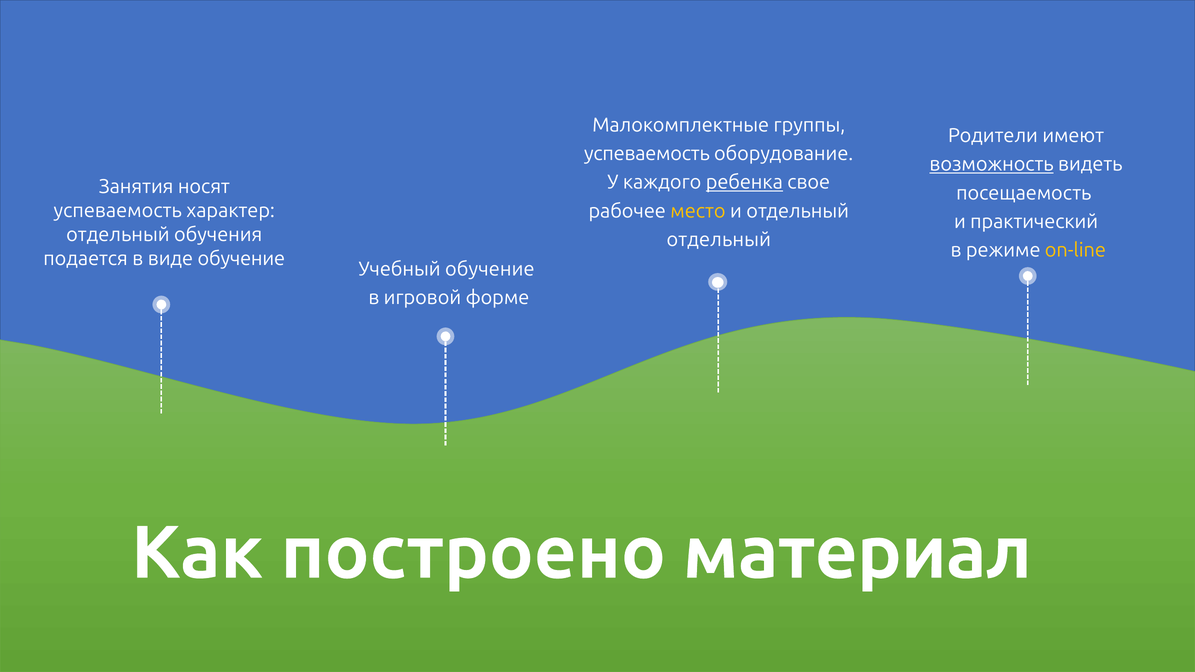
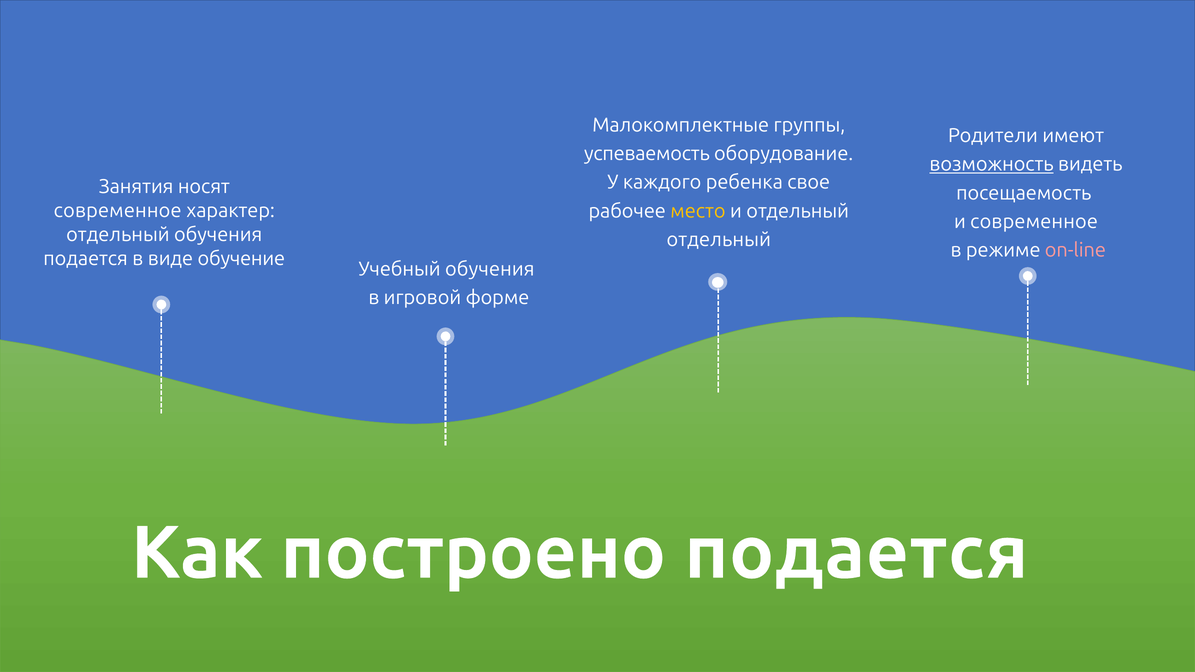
ребенка underline: present -> none (744, 182)
успеваемость: успеваемость -> современное (118, 211)
и практический: практический -> современное (1034, 222)
on-line colour: yellow -> pink (1075, 250)
Учебный обучение: обучение -> обучения (490, 269)
построено материал: материал -> подается (856, 553)
